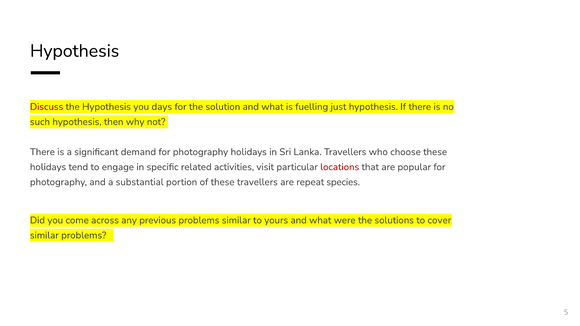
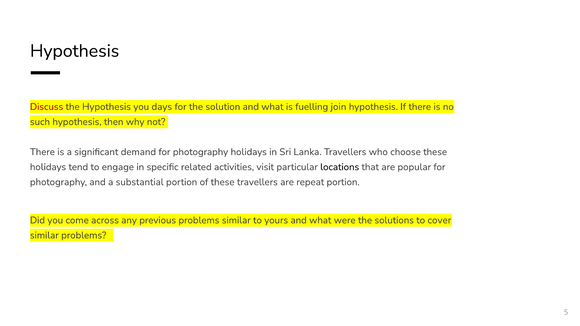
just: just -> join (338, 107)
locations colour: red -> black (340, 167)
repeat species: species -> portion (343, 182)
